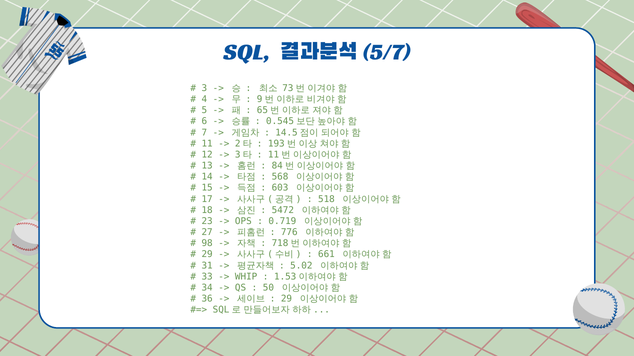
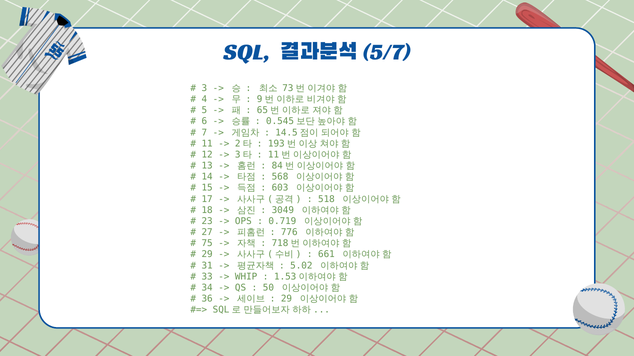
5472: 5472 -> 3049 (283, 210)
98: 98 -> 75 (207, 244)
